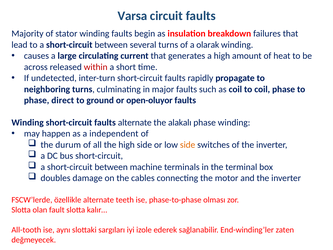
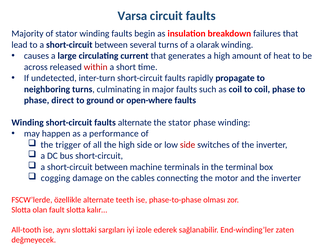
open-oluyor: open-oluyor -> open-where (149, 100)
the alakalı: alakalı -> stator (180, 122)
independent: independent -> performance (114, 134)
durum: durum -> trigger (68, 145)
side colour: orange -> red (188, 145)
doubles: doubles -> cogging (55, 178)
